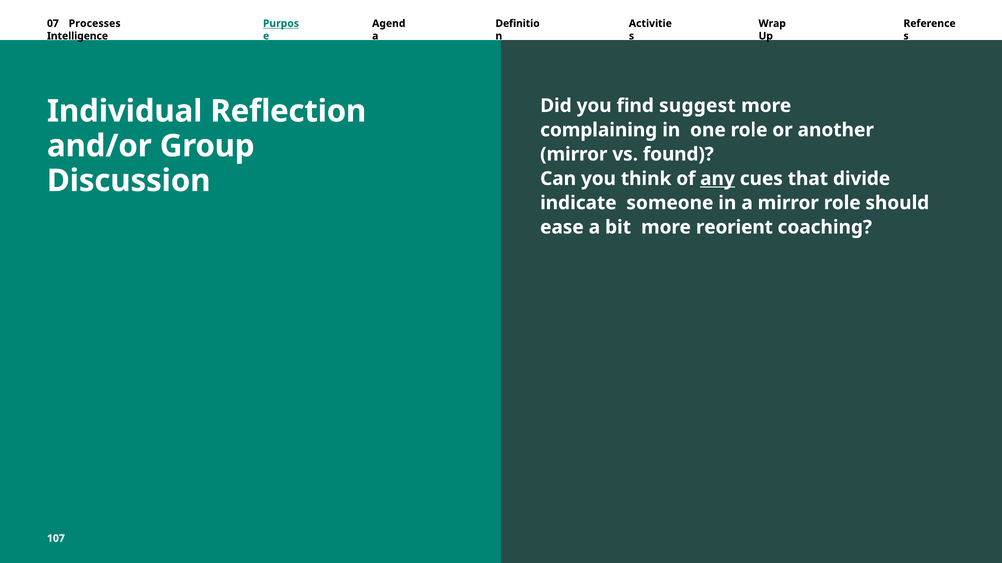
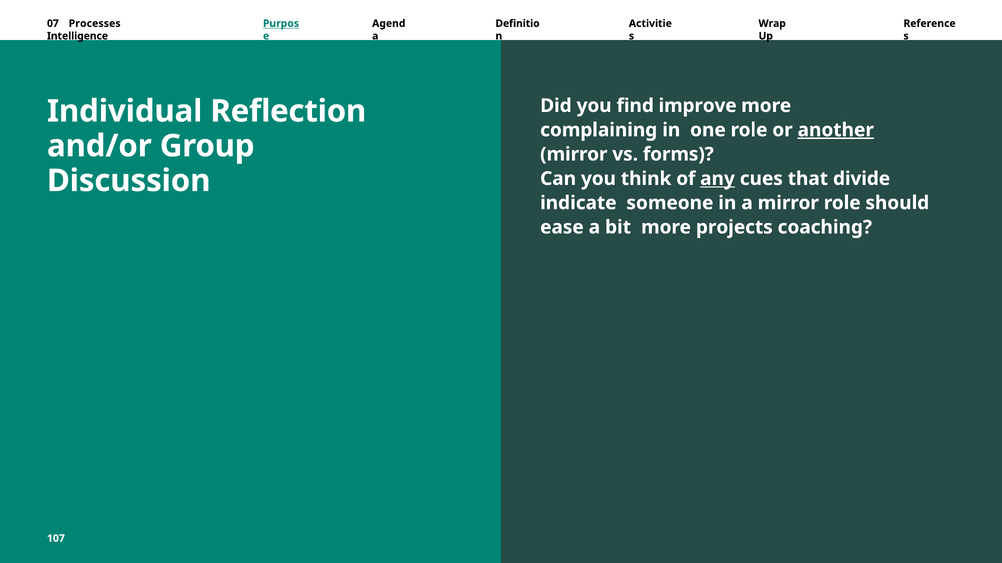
suggest: suggest -> improve (698, 106)
another underline: none -> present (836, 130)
found: found -> forms (678, 154)
reorient: reorient -> projects (734, 227)
